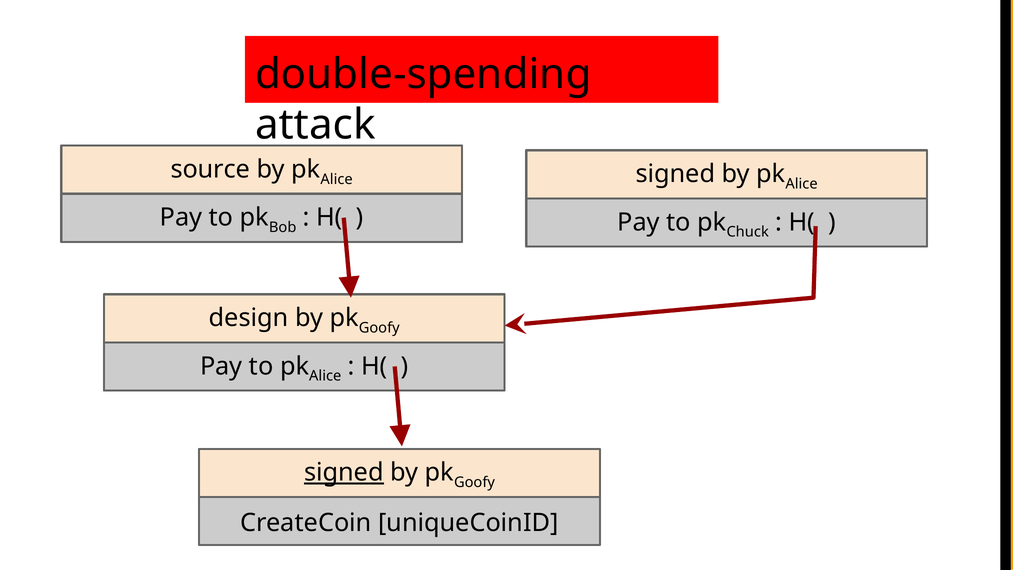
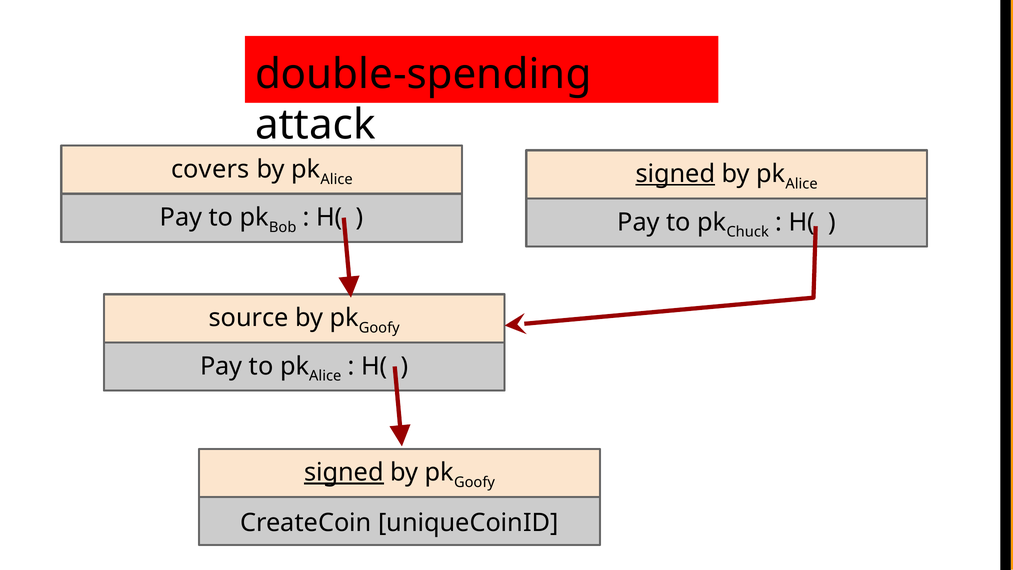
source: source -> covers (210, 169)
signed underline: none -> present (675, 174)
design: design -> source (249, 318)
